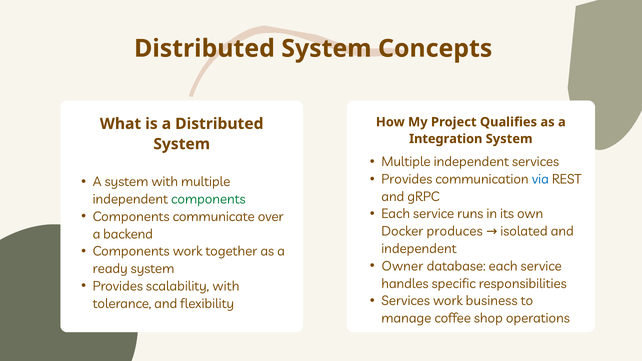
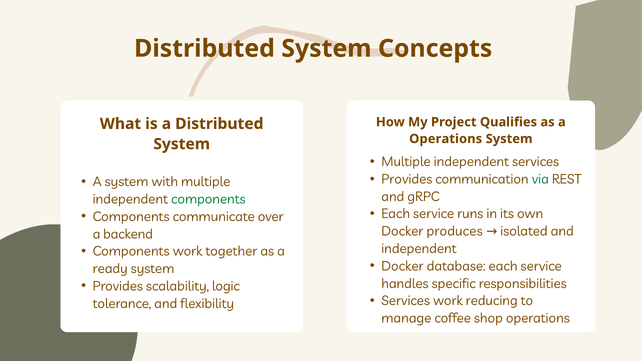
Integration: Integration -> Operations (446, 139)
via colour: blue -> green (540, 179)
Owner: Owner -> Docker (402, 266)
scalability with: with -> logic (226, 286)
business: business -> reducing (492, 301)
